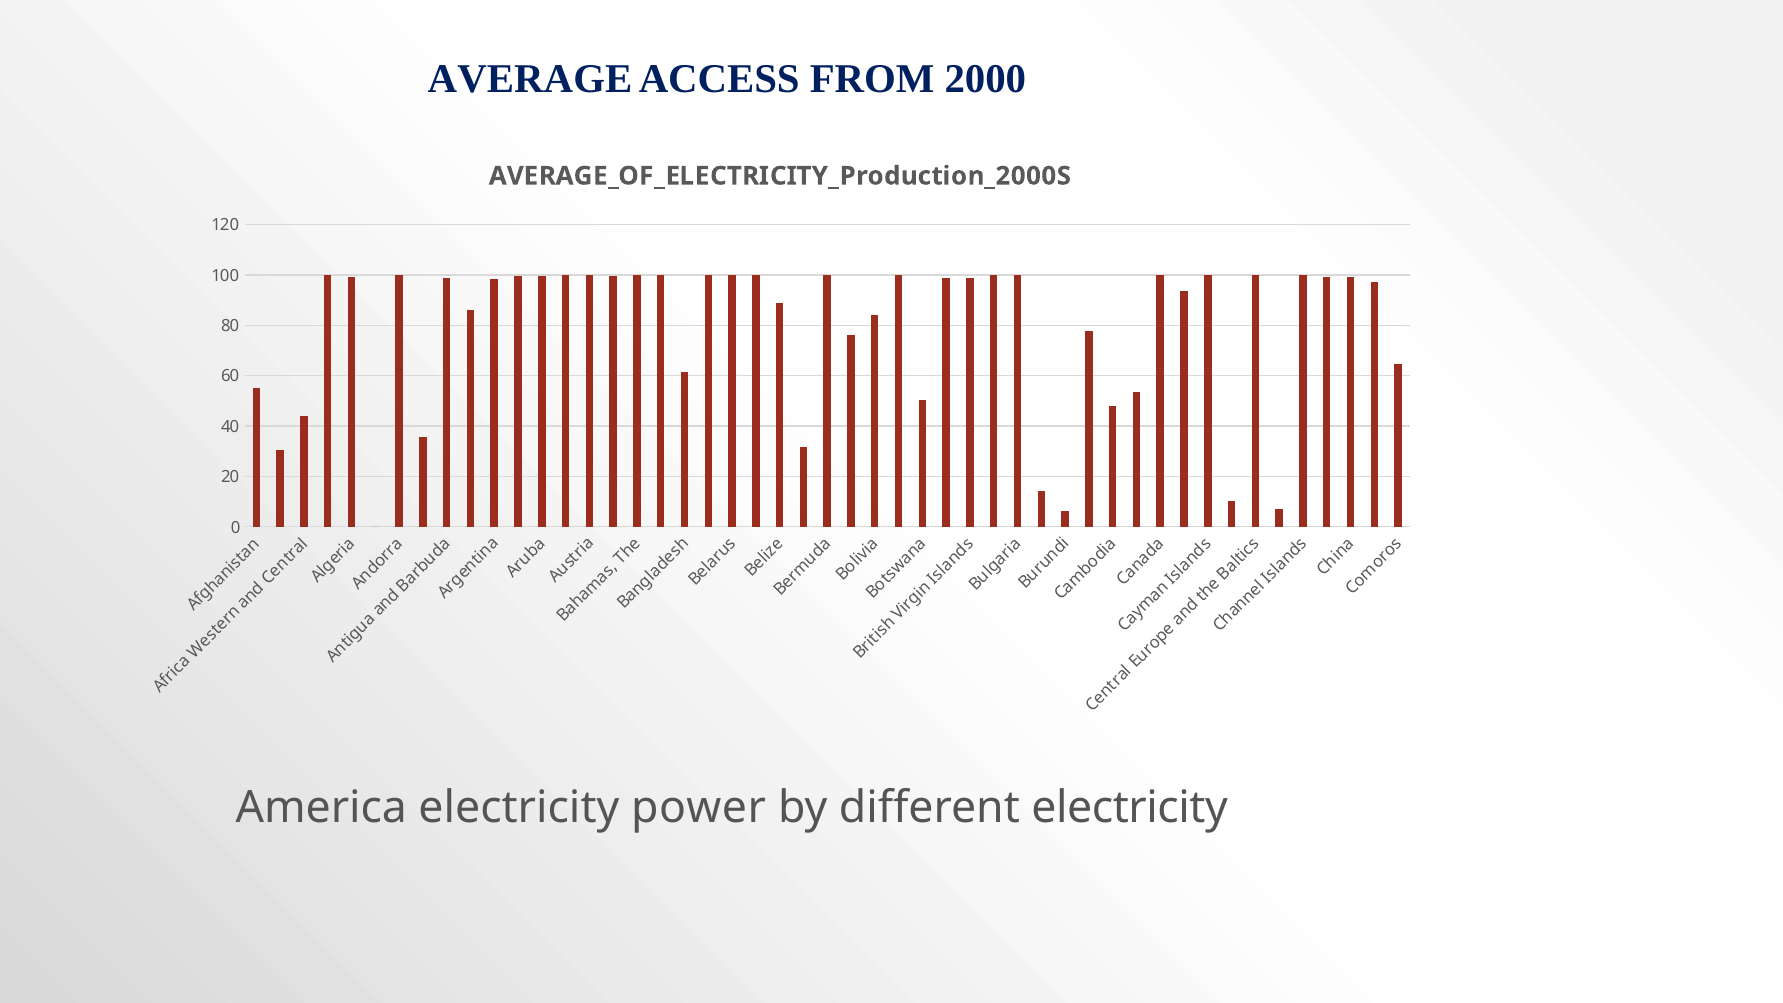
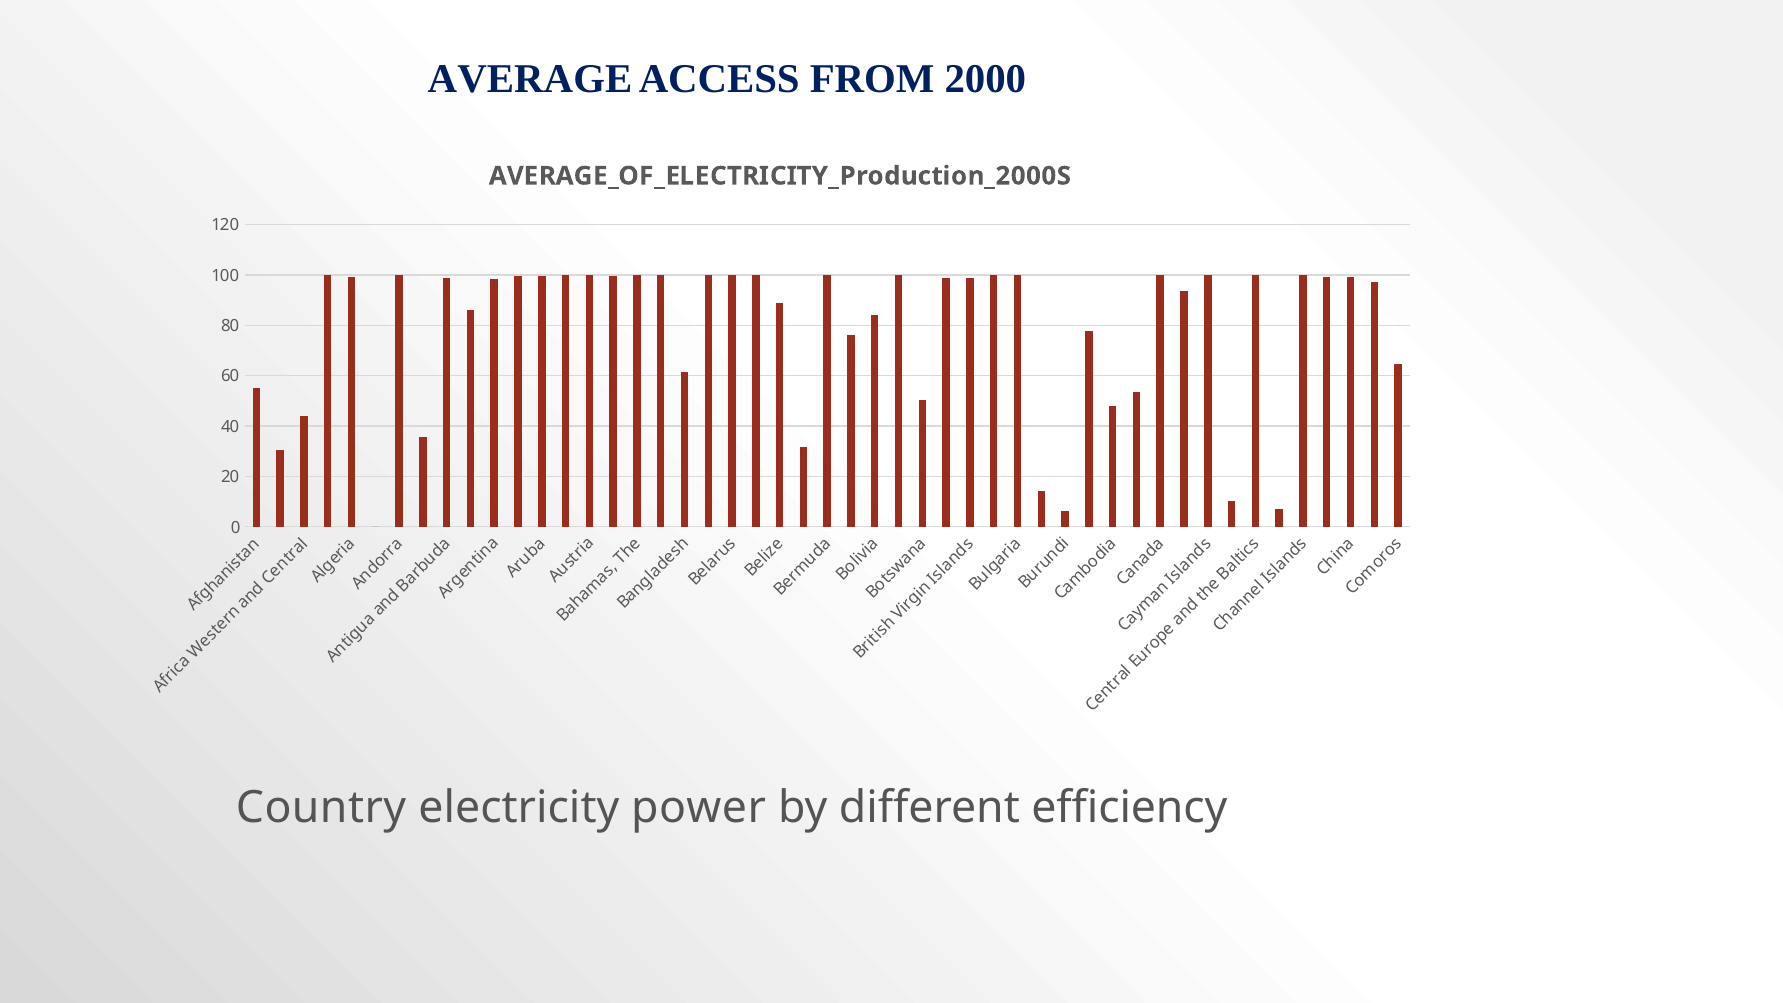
America: America -> Country (321, 808)
different electricity: electricity -> efficiency (1129, 808)
